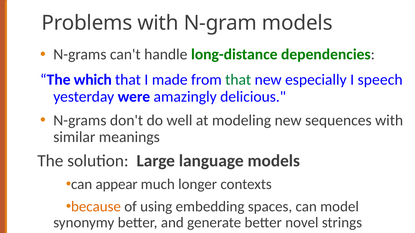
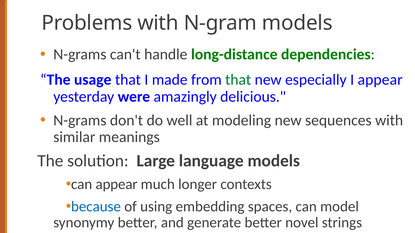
which: which -> usage (93, 80)
I speech: speech -> appear (380, 80)
because colour: orange -> blue (96, 207)
